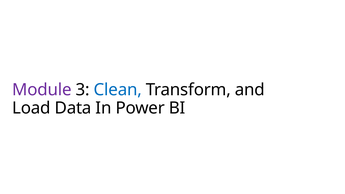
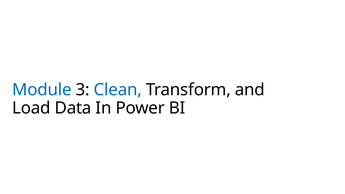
Module colour: purple -> blue (42, 90)
